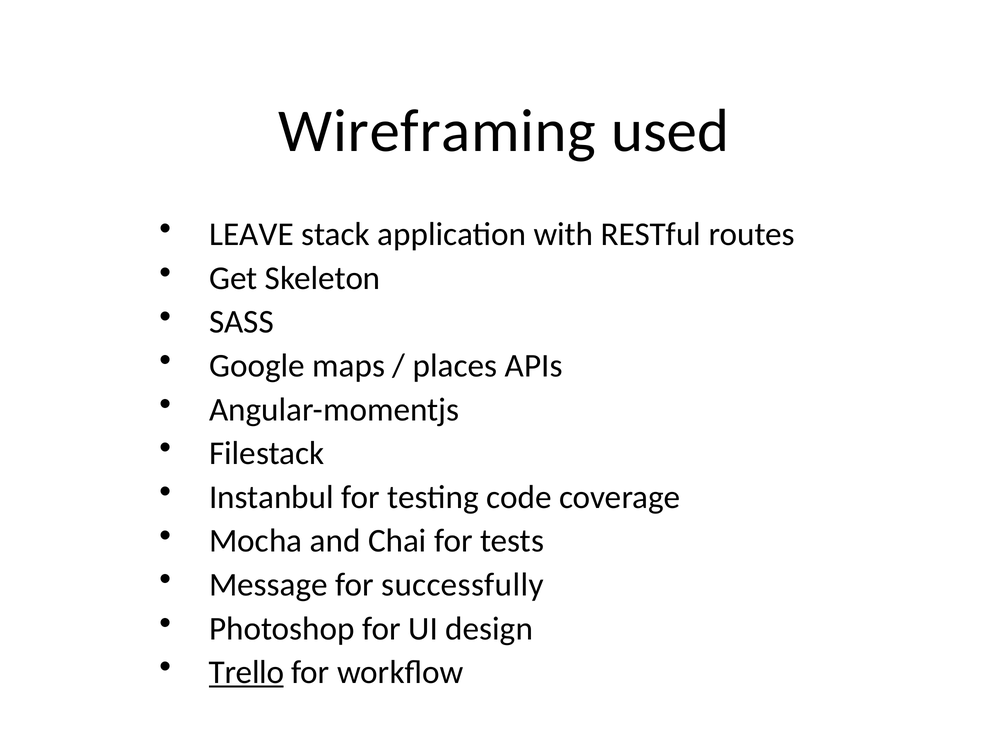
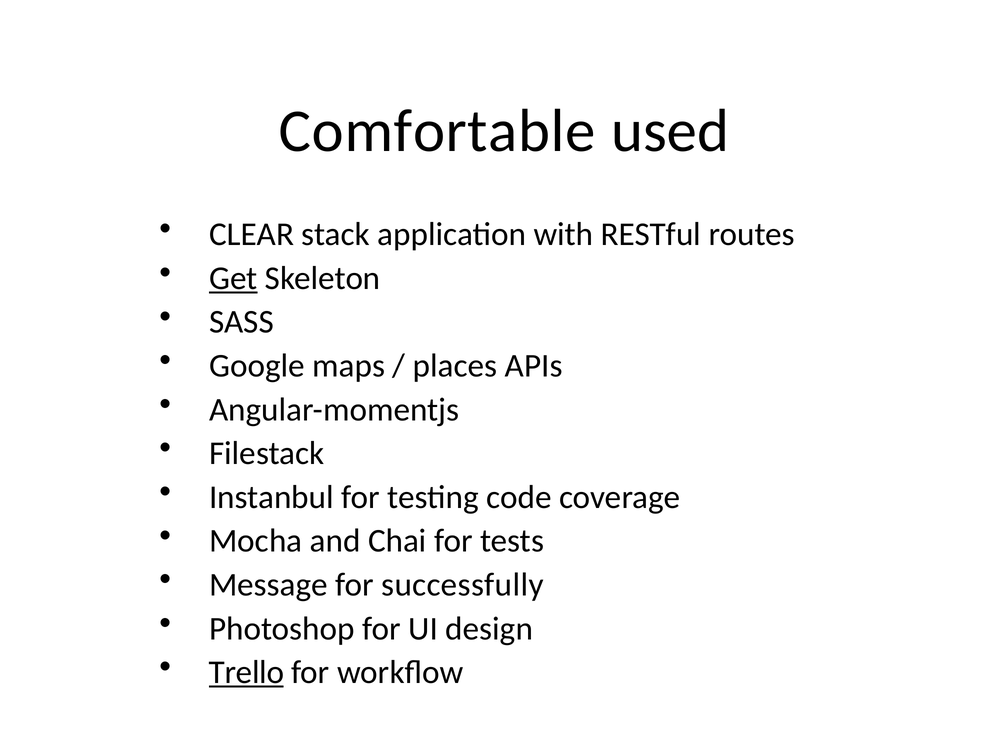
Wireframing: Wireframing -> Comfortable (437, 131)
LEAVE: LEAVE -> CLEAR (252, 234)
Get underline: none -> present (233, 278)
